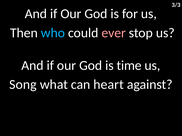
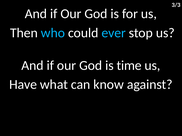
ever colour: pink -> light blue (114, 33)
Song: Song -> Have (23, 85)
heart: heart -> know (109, 85)
